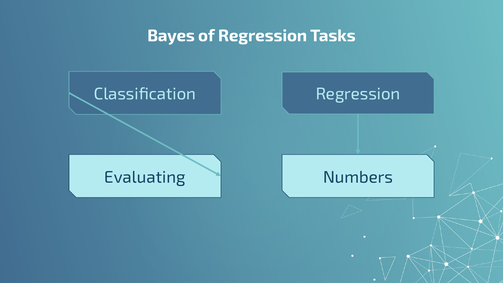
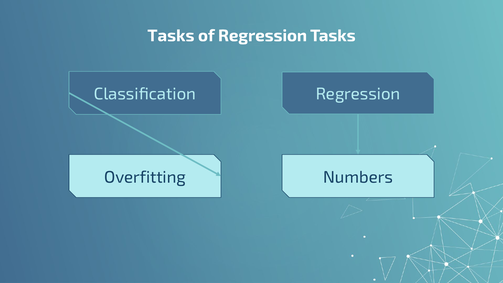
Bayes: Bayes -> Tasks (171, 36)
Evaluating: Evaluating -> Overfitting (145, 177)
